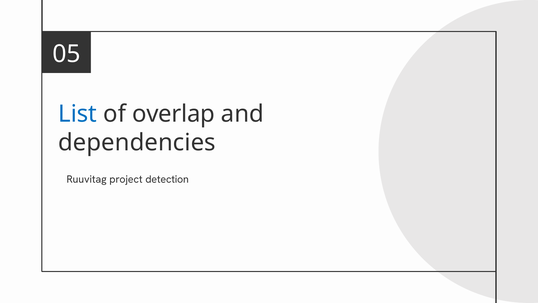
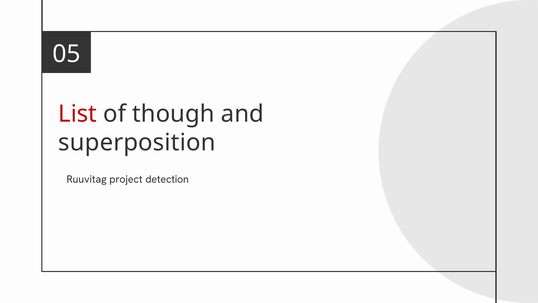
List colour: blue -> red (78, 114)
overlap: overlap -> though (173, 114)
dependencies: dependencies -> superposition (137, 143)
